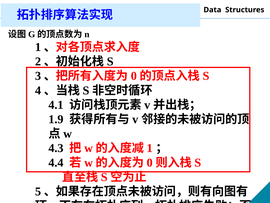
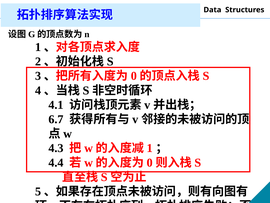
1.9: 1.9 -> 6.7 (56, 119)
